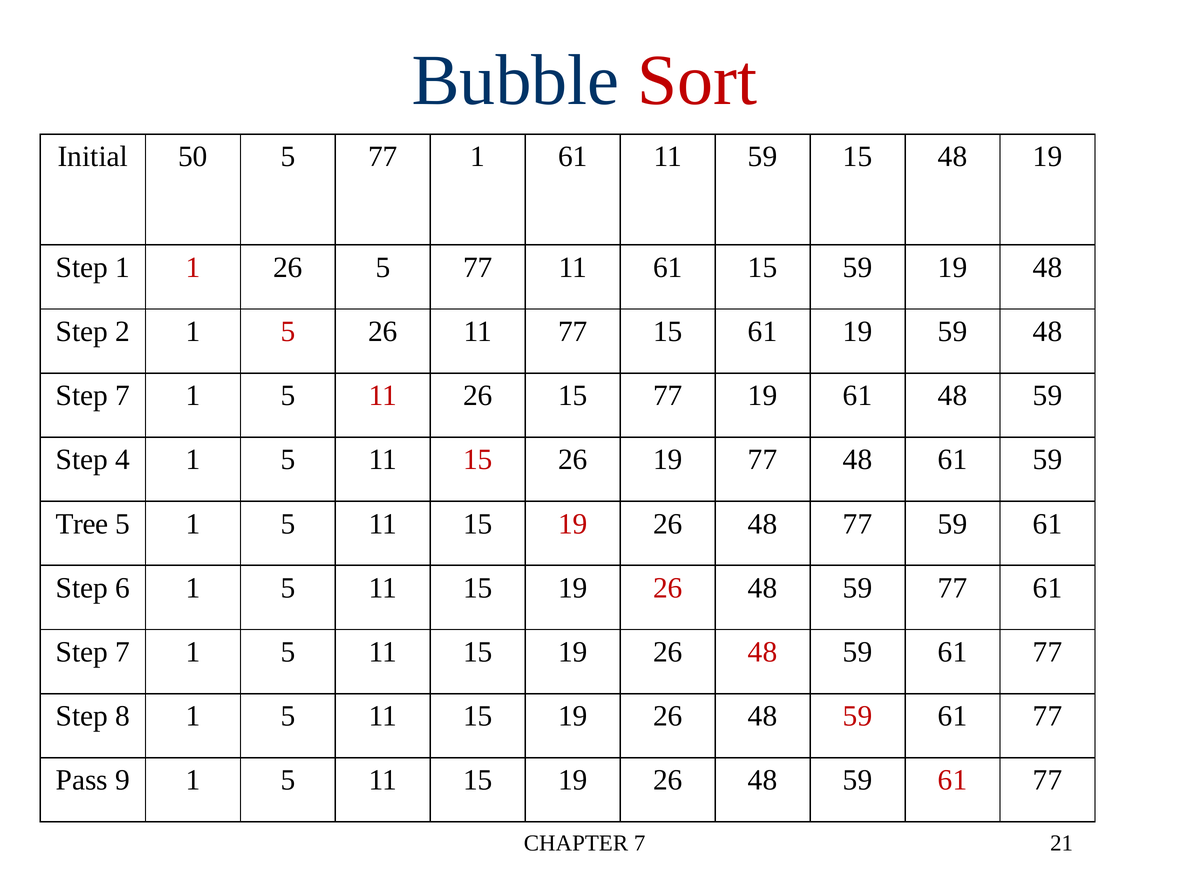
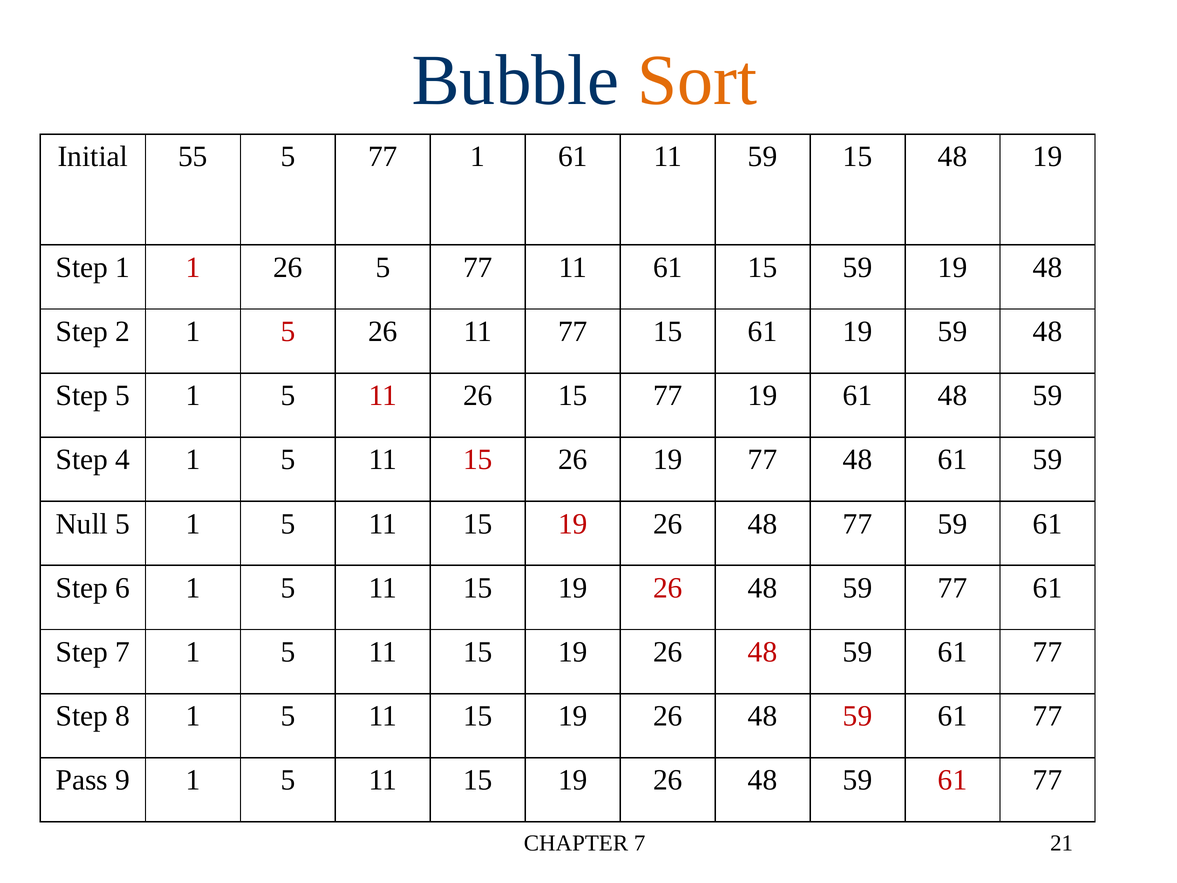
Sort colour: red -> orange (697, 80)
50: 50 -> 55 (193, 157)
7: 7 -> 5 (123, 395)
Tree: Tree -> Null (82, 524)
